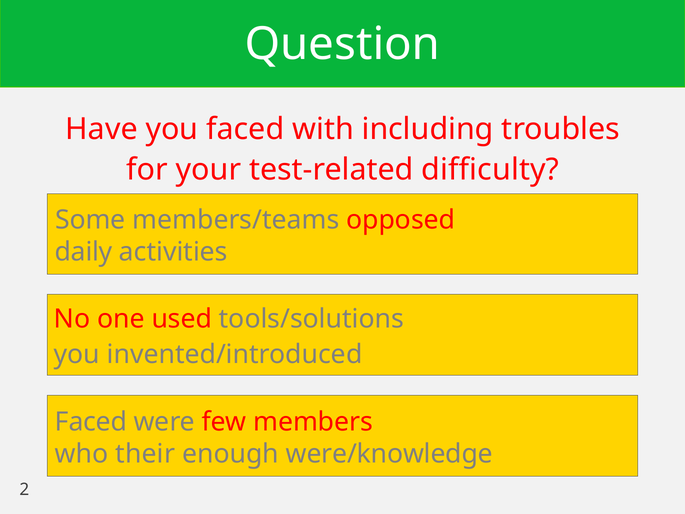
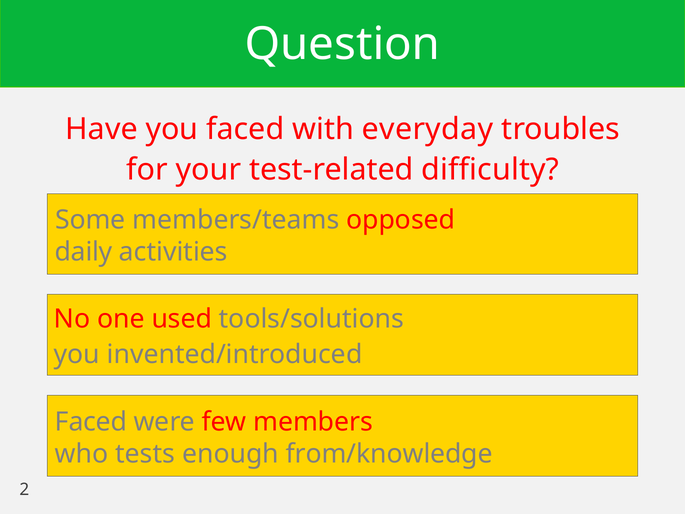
including: including -> everyday (428, 129)
their: their -> tests (145, 454)
were/knowledge: were/knowledge -> from/knowledge (389, 454)
